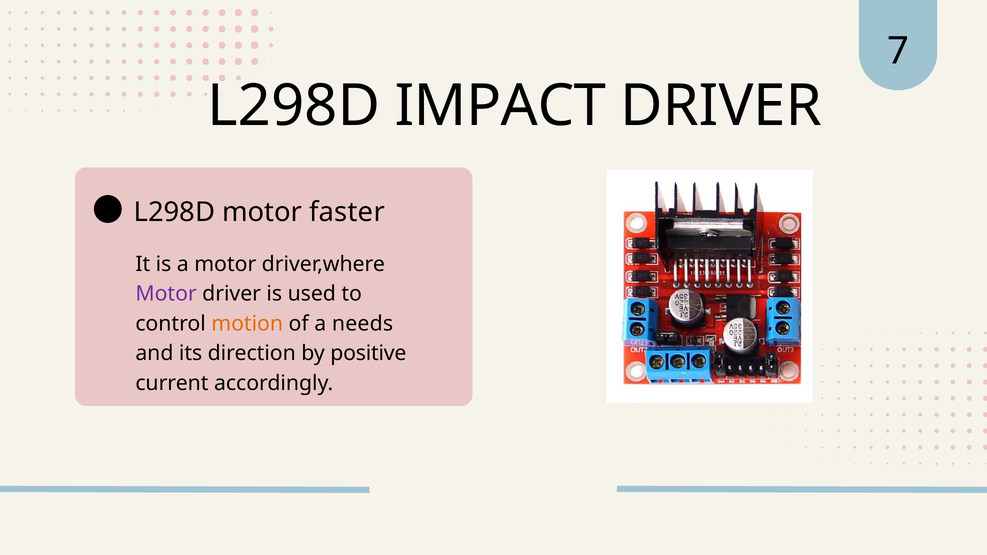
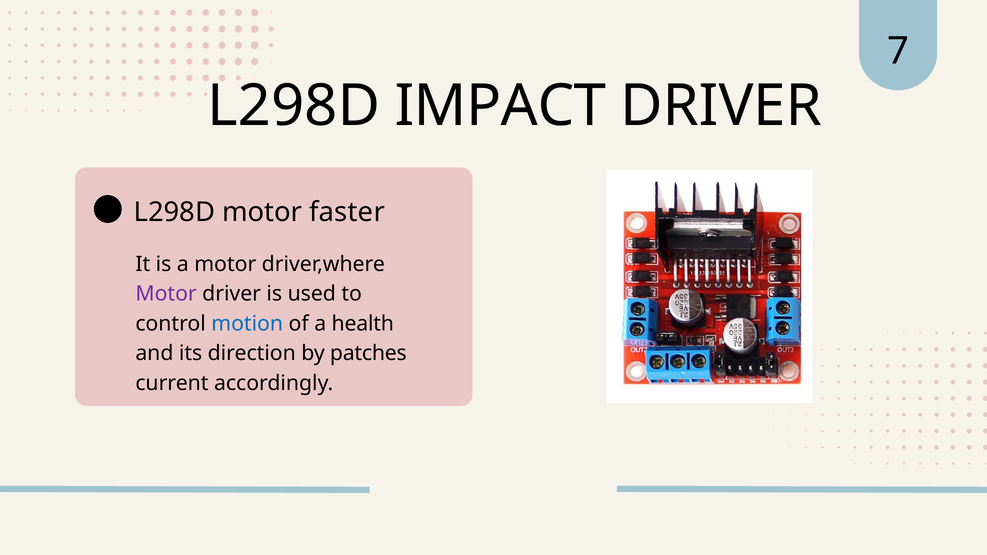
motion colour: orange -> blue (247, 324)
needs: needs -> health (363, 324)
positive: positive -> patches (368, 353)
